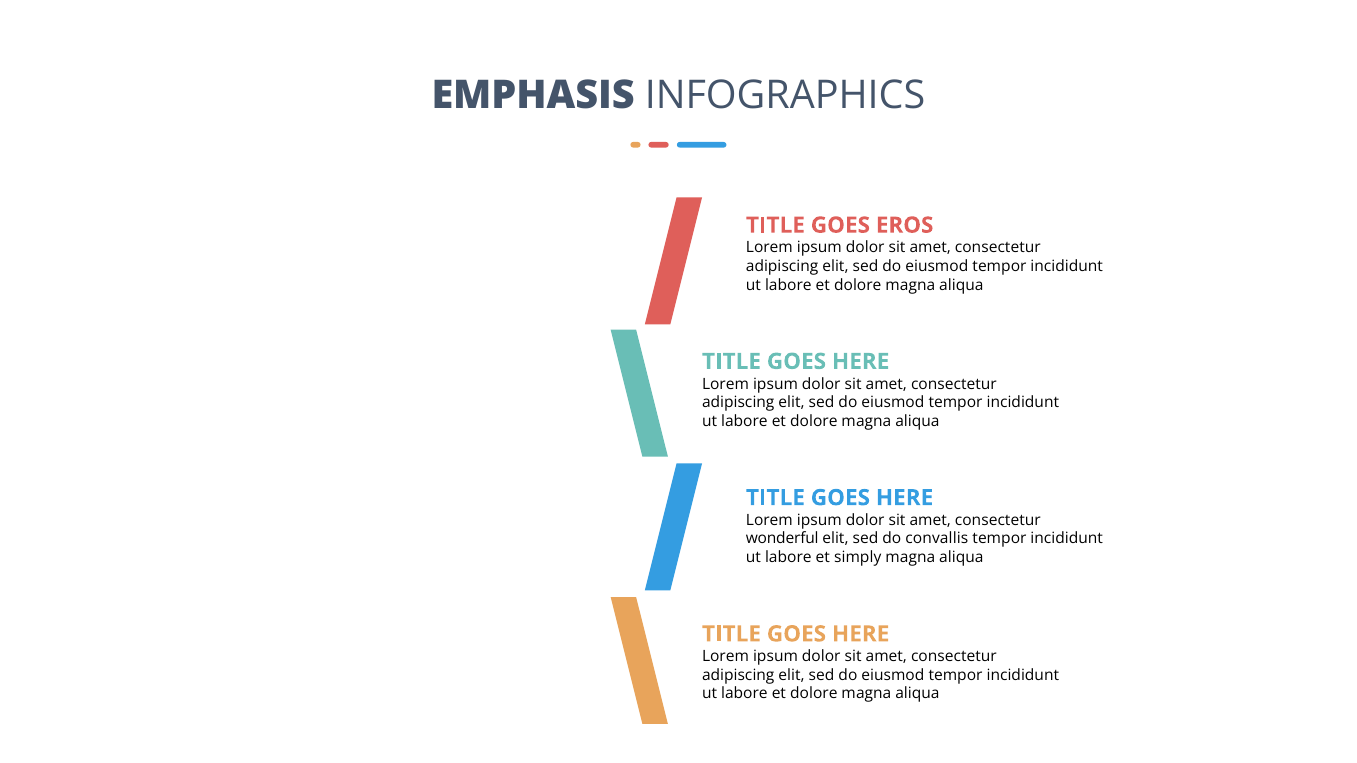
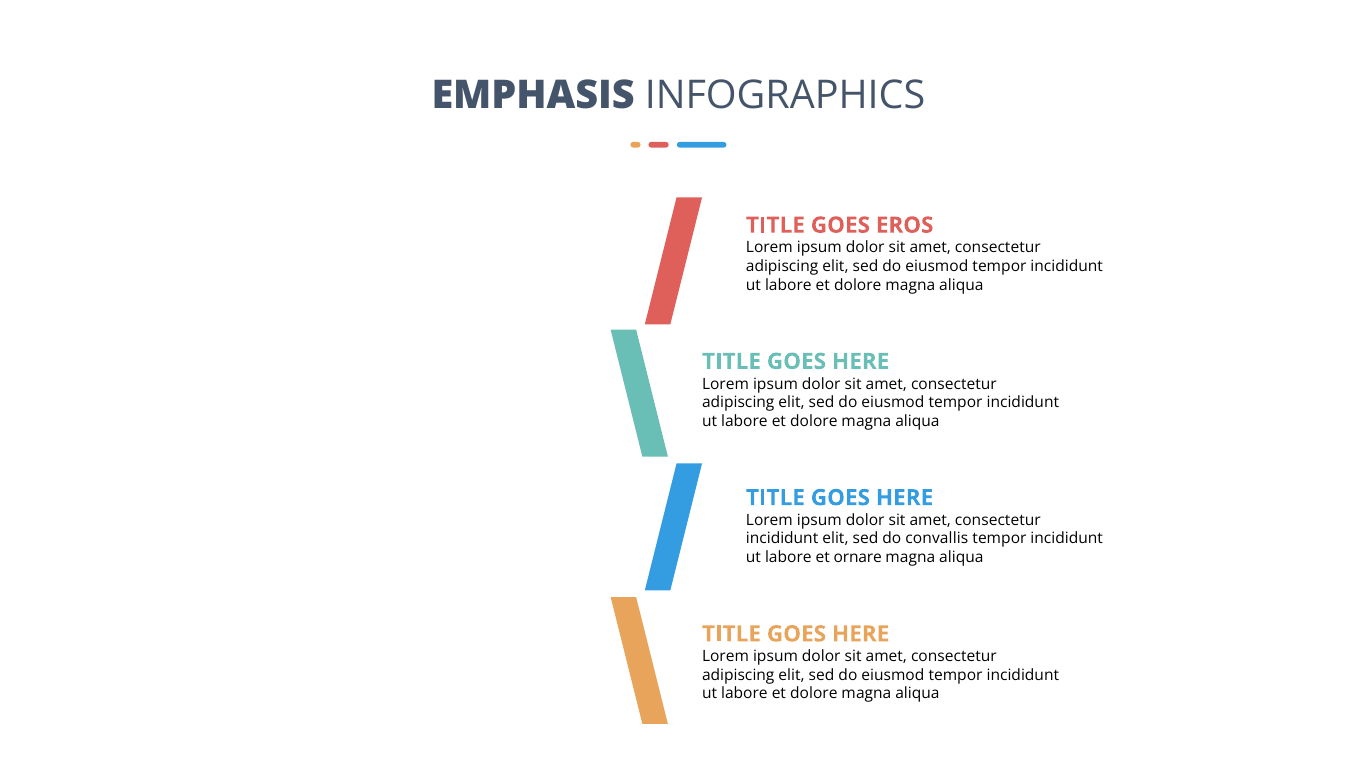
wonderful: wonderful -> incididunt (782, 539)
simply: simply -> ornare (858, 558)
